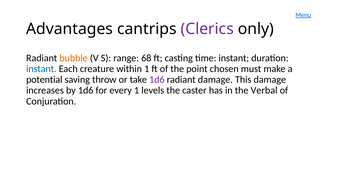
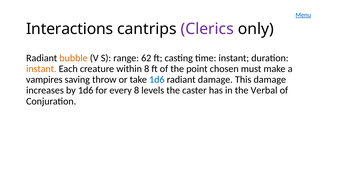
Advantages: Advantages -> Interactions (70, 29)
68: 68 -> 62 (146, 58)
instant colour: blue -> orange (41, 69)
within 1: 1 -> 8 (147, 69)
potential: potential -> vampires (44, 80)
1d6 colour: purple -> blue (157, 80)
every 1: 1 -> 8 (137, 90)
